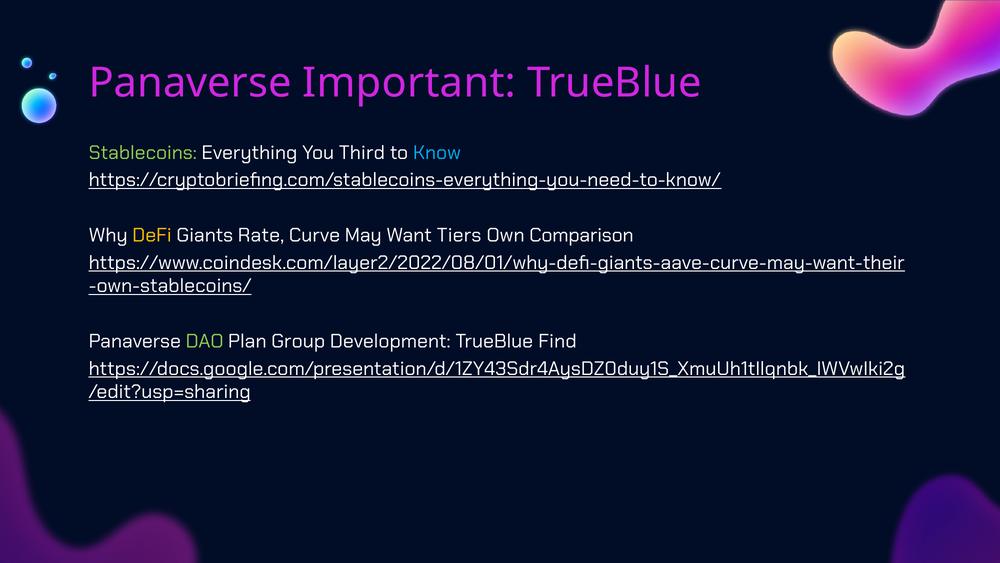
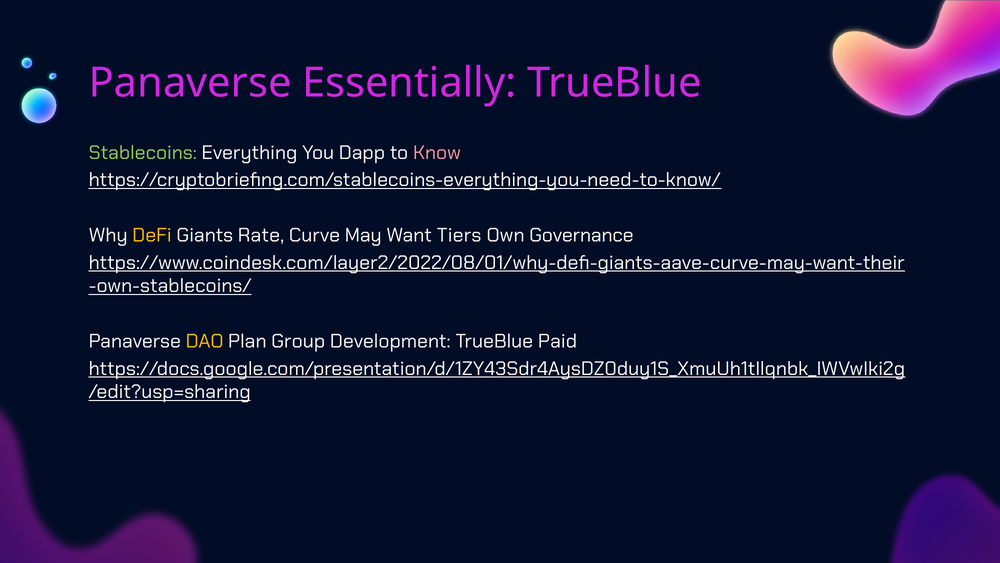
Important: Important -> Essentially (409, 83)
Third: Third -> Dapp (362, 153)
Know colour: light blue -> pink (437, 153)
Comparison: Comparison -> Governance (581, 235)
DAO colour: light green -> yellow (205, 341)
Find: Find -> Paid (558, 341)
